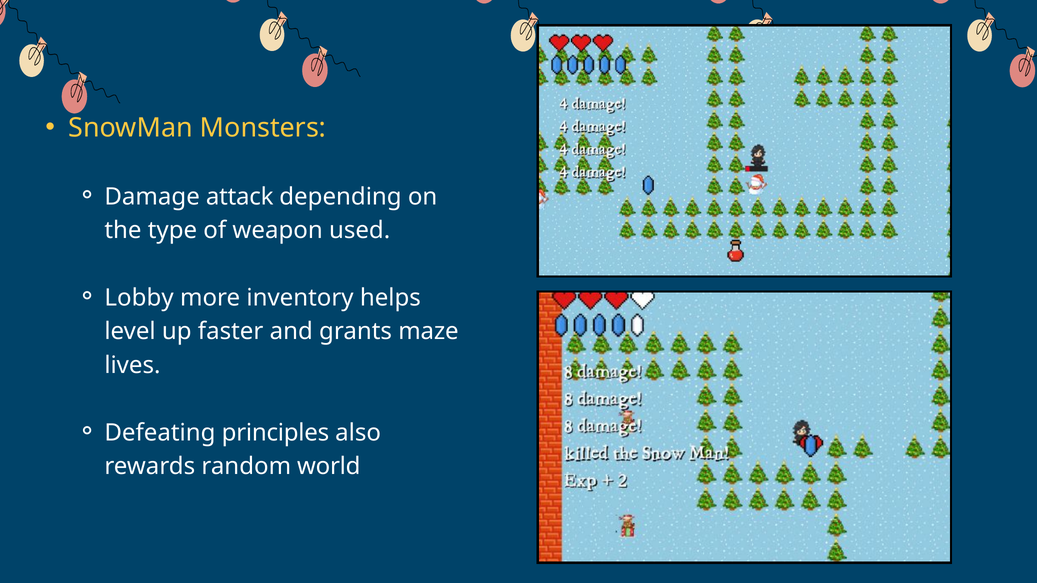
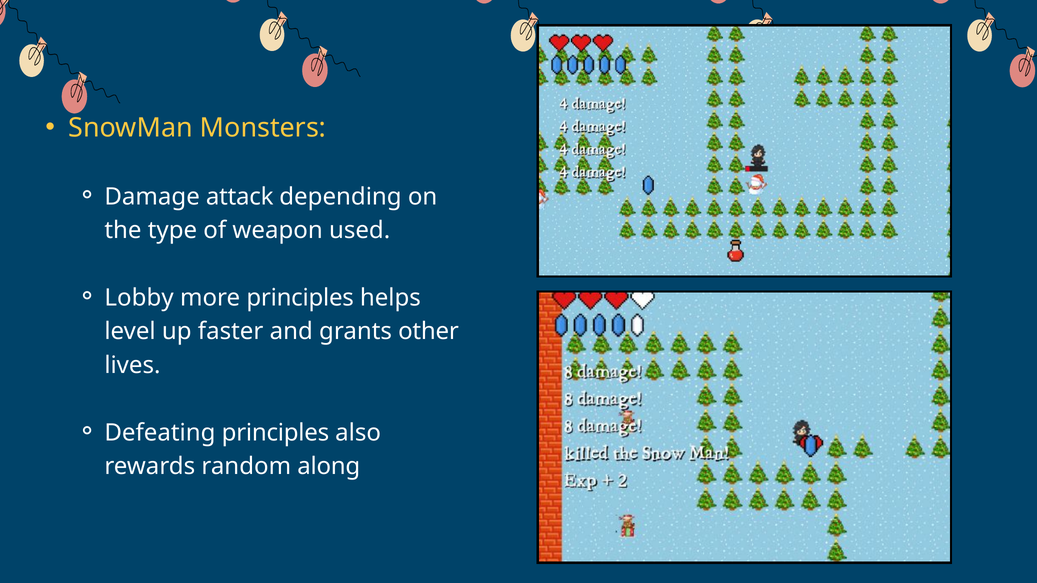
more inventory: inventory -> principles (300, 298)
maze: maze -> other (428, 332)
world: world -> along (329, 467)
